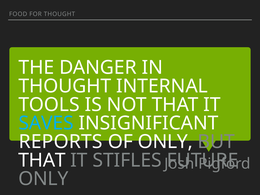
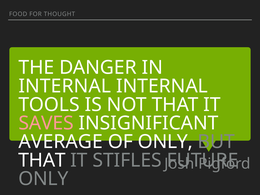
THOUGHT: THOUGHT -> INTERNAL (65, 86)
SAVES colour: light blue -> pink (46, 123)
REPORTS: REPORTS -> AVERAGE (61, 142)
